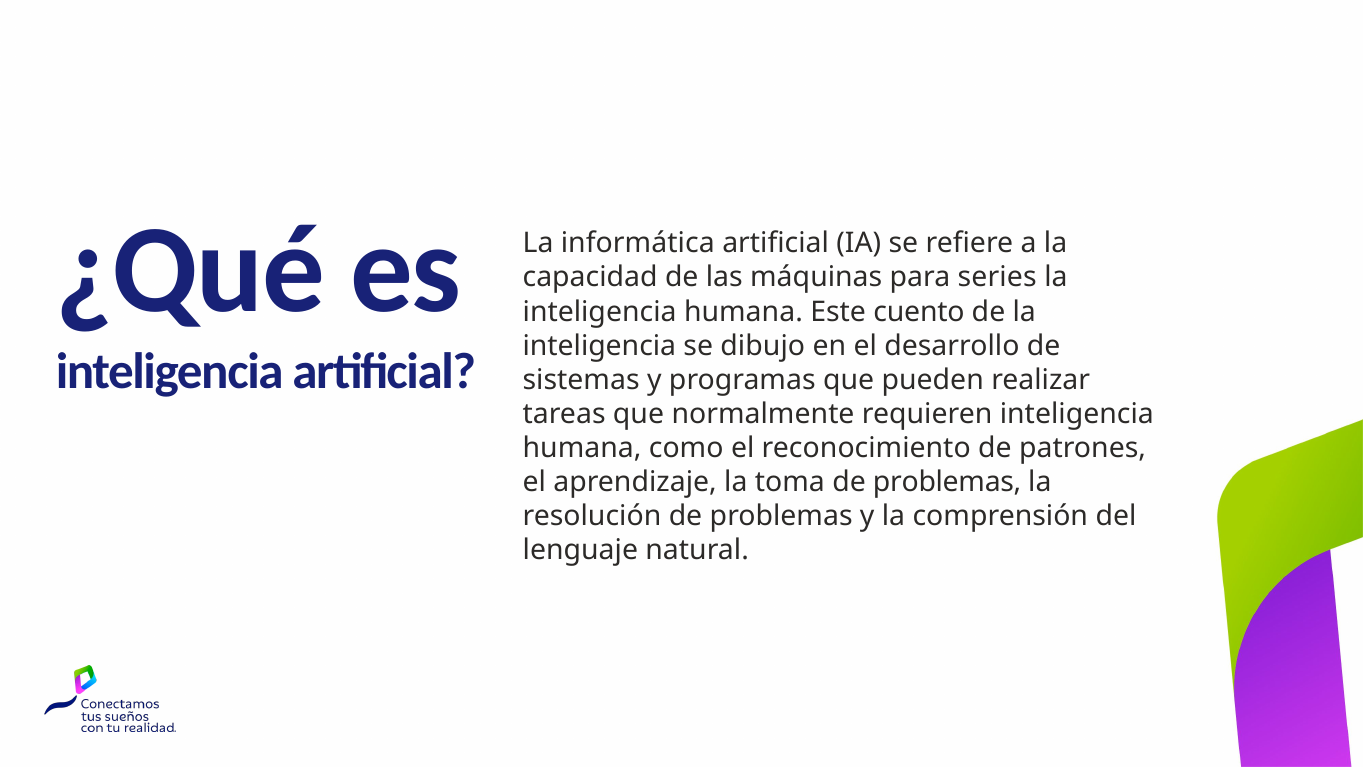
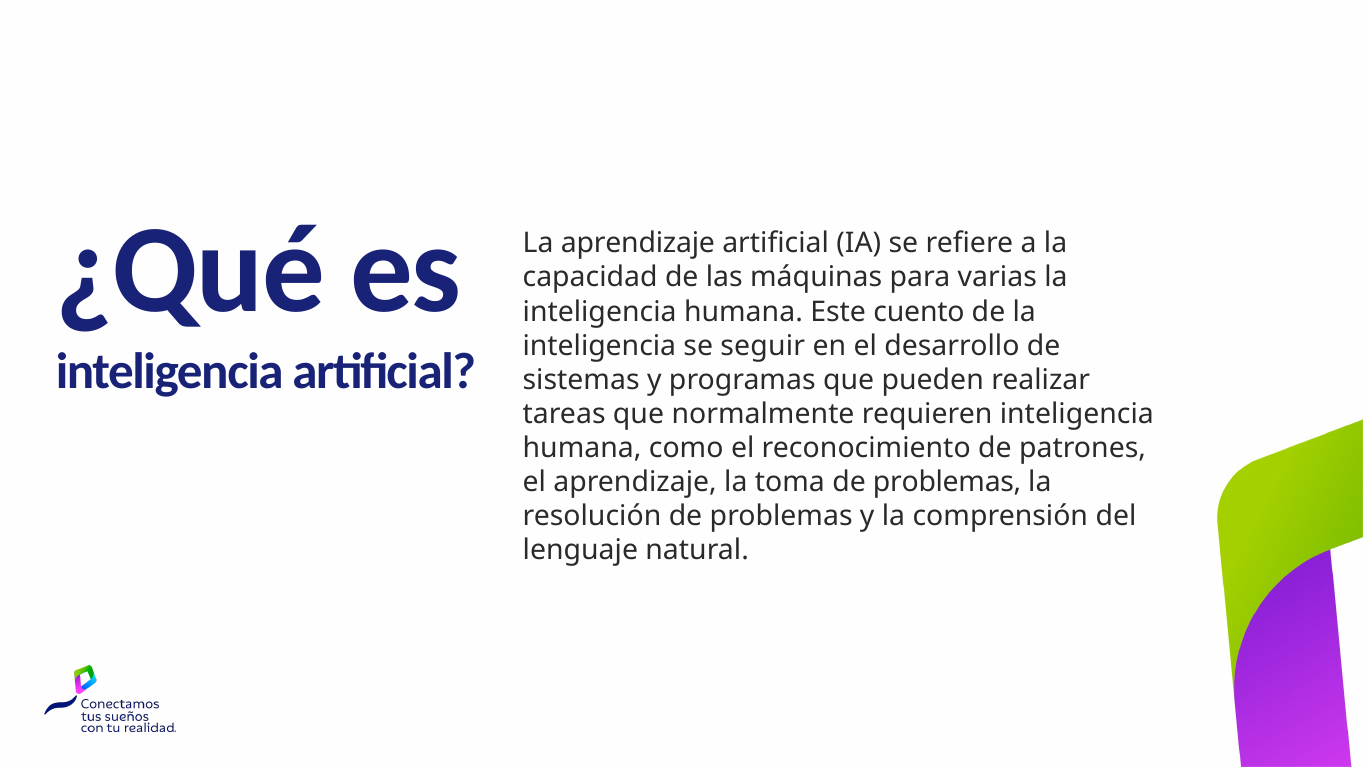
La informática: informática -> aprendizaje (638, 243)
series: series -> varias (997, 277)
dibujo: dibujo -> seguir (763, 346)
